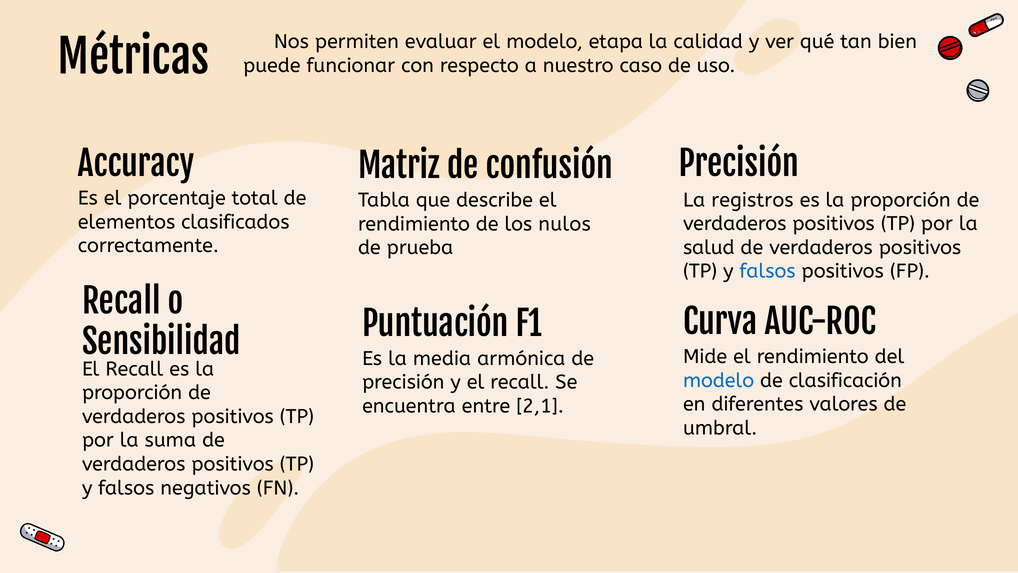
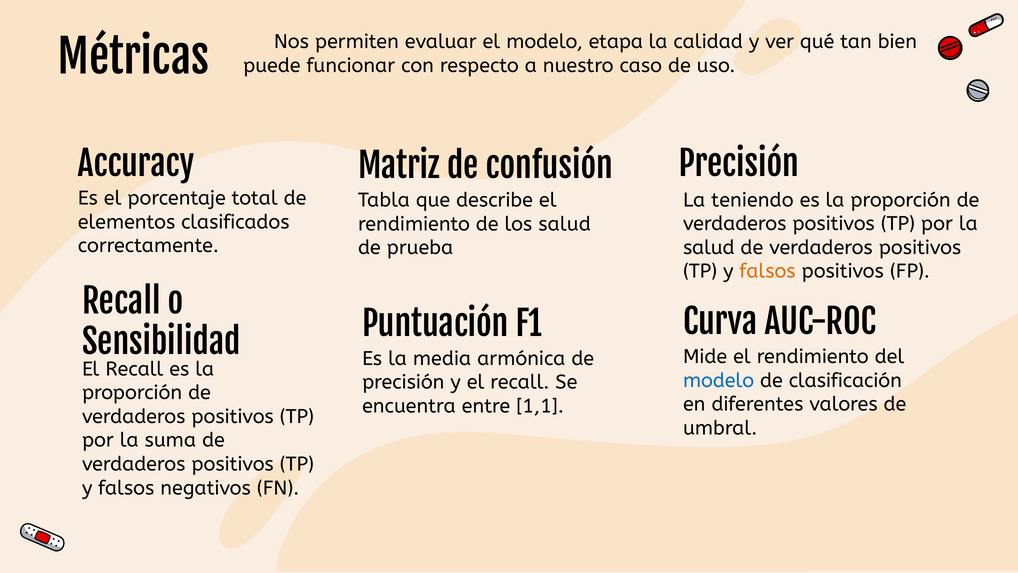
registros: registros -> teniendo (752, 200)
los nulos: nulos -> salud (565, 224)
falsos colour: blue -> orange (768, 271)
2,1: 2,1 -> 1,1 (540, 406)
